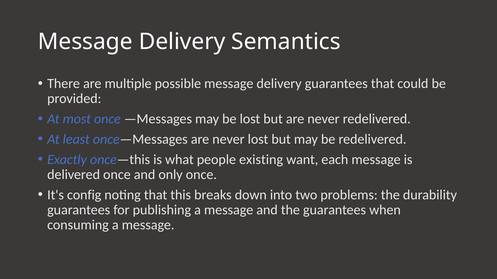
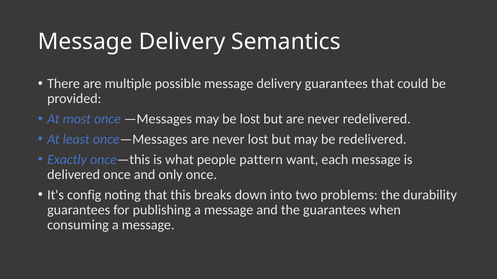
existing: existing -> pattern (261, 160)
